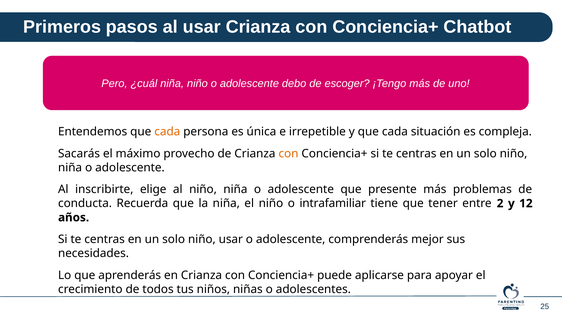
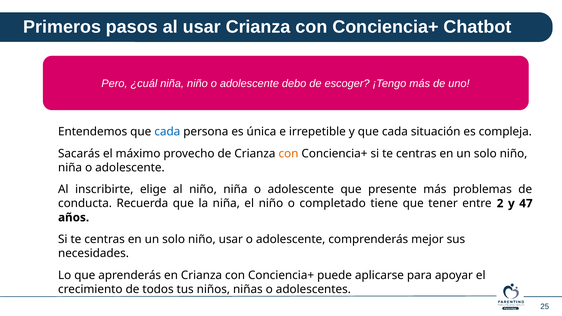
cada colour: orange -> blue (167, 132)
intrafamiliar: intrafamiliar -> completado (333, 204)
12: 12 -> 47 (526, 204)
